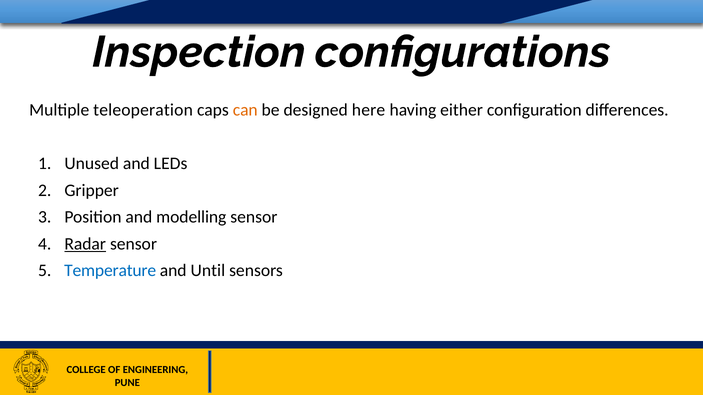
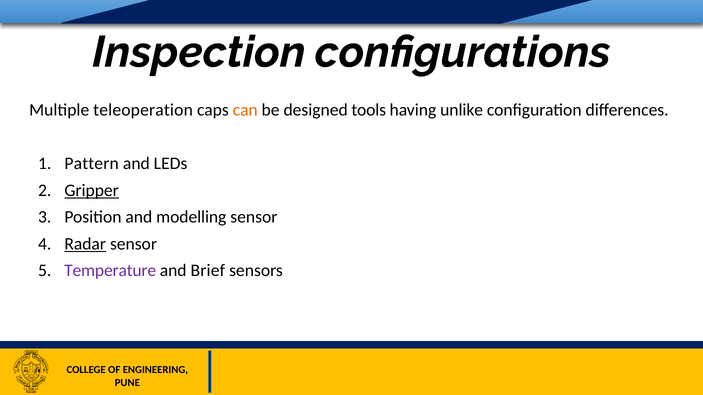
here: here -> tools (369, 110)
either: either -> unlike (462, 110)
Unused: Unused -> Pattern (92, 164)
Gripper underline: none -> present (92, 190)
Temperature colour: blue -> purple (110, 271)
Until: Until -> Brief (208, 271)
